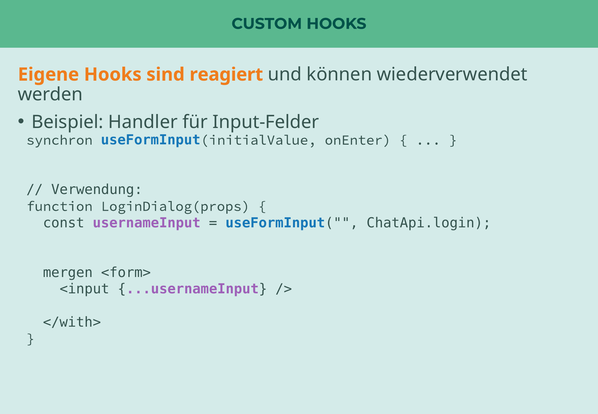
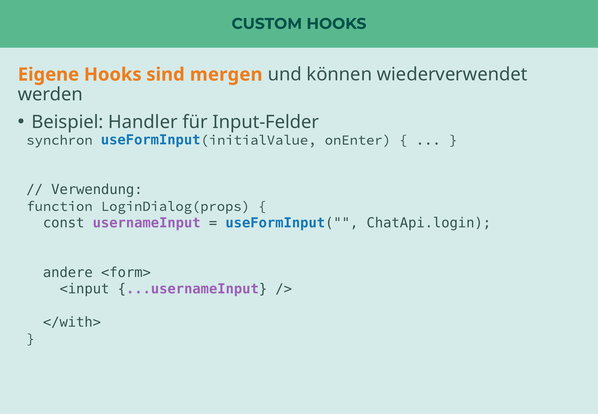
reagiert: reagiert -> mergen (226, 75)
mergen: mergen -> andere (68, 273)
